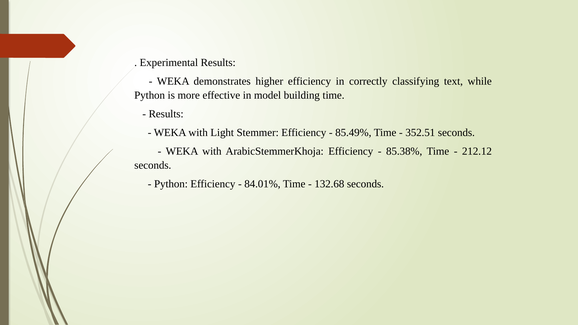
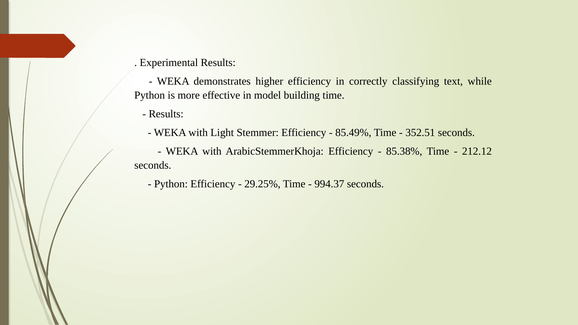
84.01%: 84.01% -> 29.25% (262, 184)
132.68: 132.68 -> 994.37 (329, 184)
